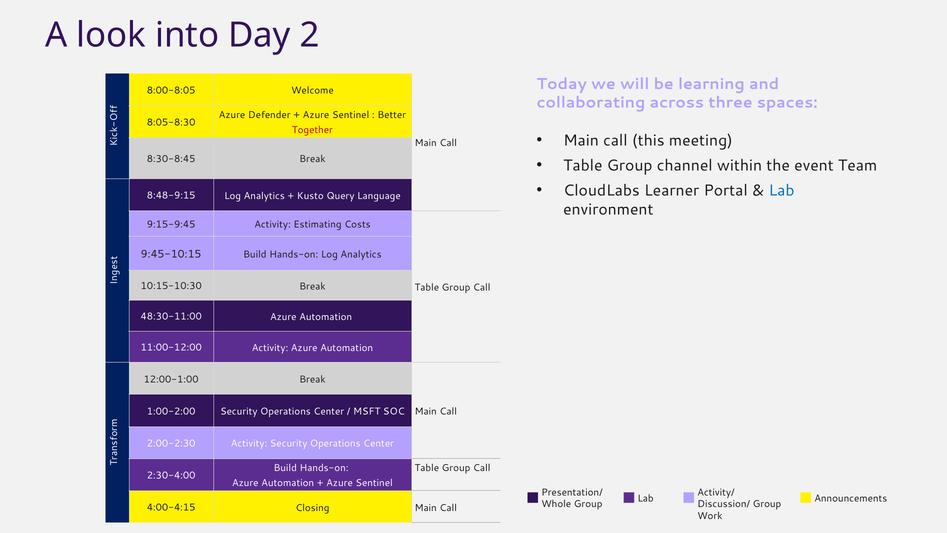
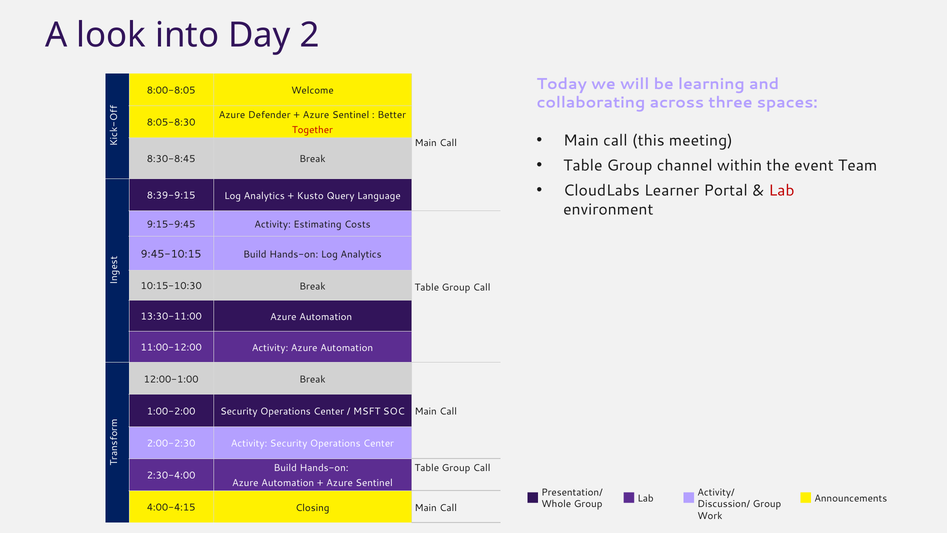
Lab colour: blue -> red (782, 190)
8:48-9:15: 8:48-9:15 -> 8:39-9:15 (171, 196)
48:30-11:00: 48:30-11:00 -> 13:30-11:00 (171, 317)
